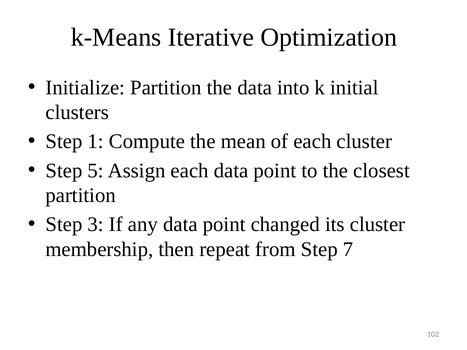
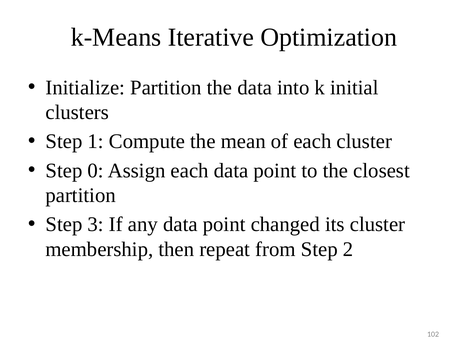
5: 5 -> 0 (96, 171)
7: 7 -> 2 (348, 250)
